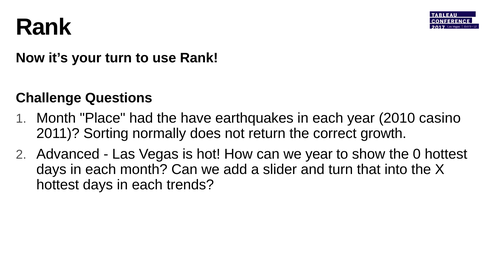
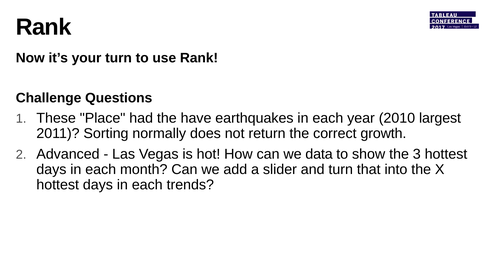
Month: Month -> These (56, 118)
casino: casino -> largest (440, 118)
we year: year -> data (319, 154)
0: 0 -> 3 (417, 154)
